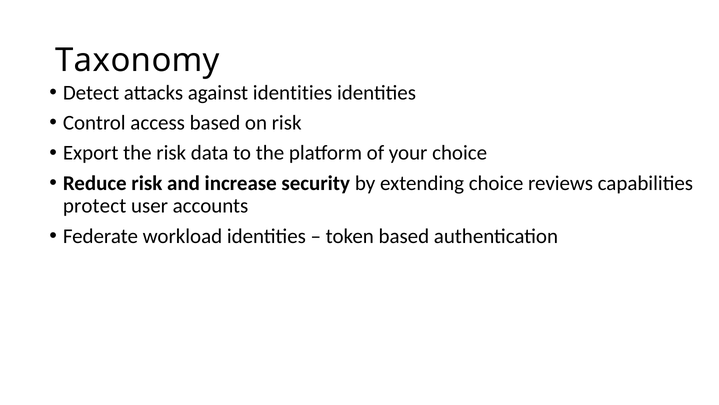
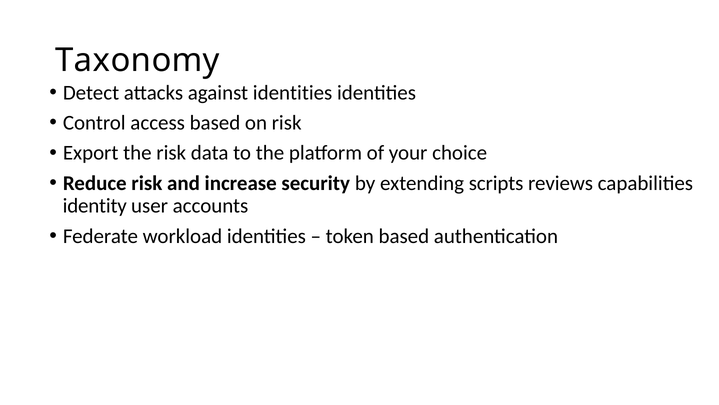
extending choice: choice -> scripts (496, 183)
protect: protect -> identity (95, 206)
